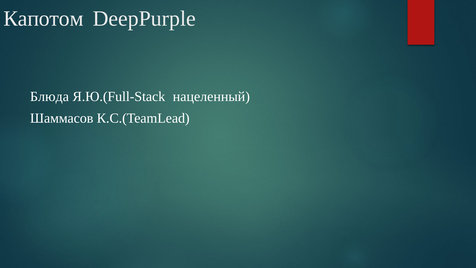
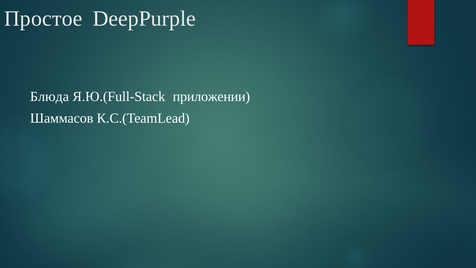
Капотом: Капотом -> Простое (43, 19)
нацеленный: нацеленный -> приложении (211, 97)
